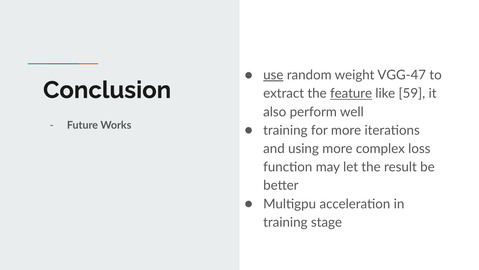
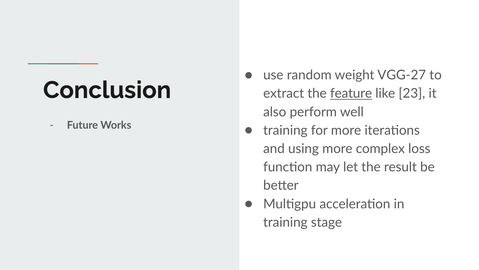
use underline: present -> none (273, 75)
VGG-47: VGG-47 -> VGG-27 (402, 75)
59: 59 -> 23 (412, 93)
